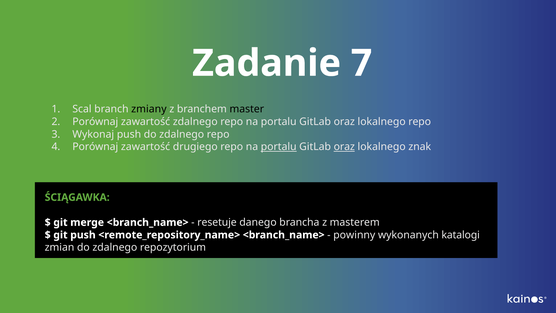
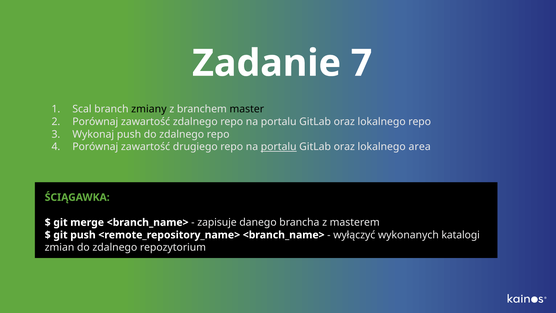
oraz underline: present -> none (344, 147)
znak: znak -> area (420, 147)
resetuje: resetuje -> zapisuje (217, 222)
powinny: powinny -> wyłączyć (354, 235)
